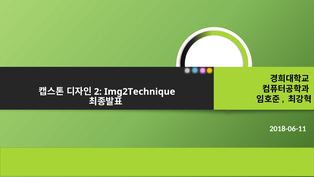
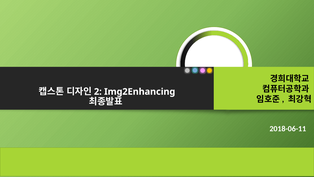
Img2Technique: Img2Technique -> Img2Enhancing (140, 91)
